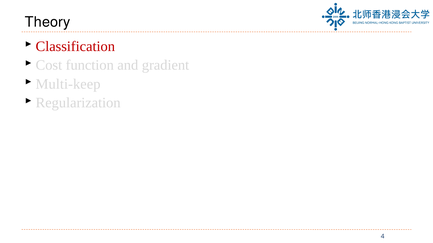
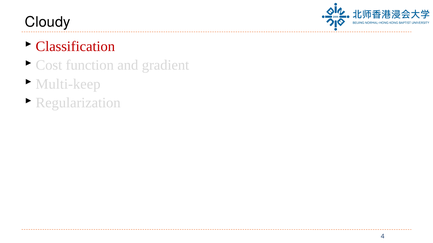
Theory: Theory -> Cloudy (48, 22)
